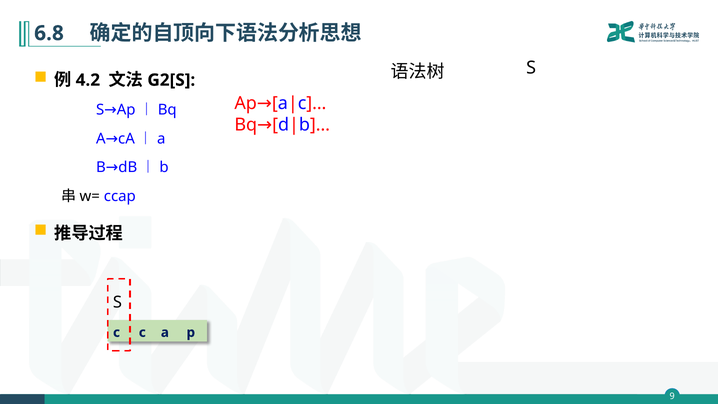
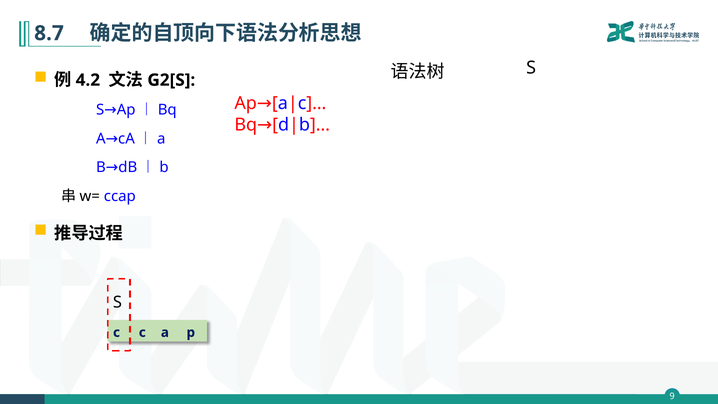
6.8: 6.8 -> 8.7 (49, 33)
